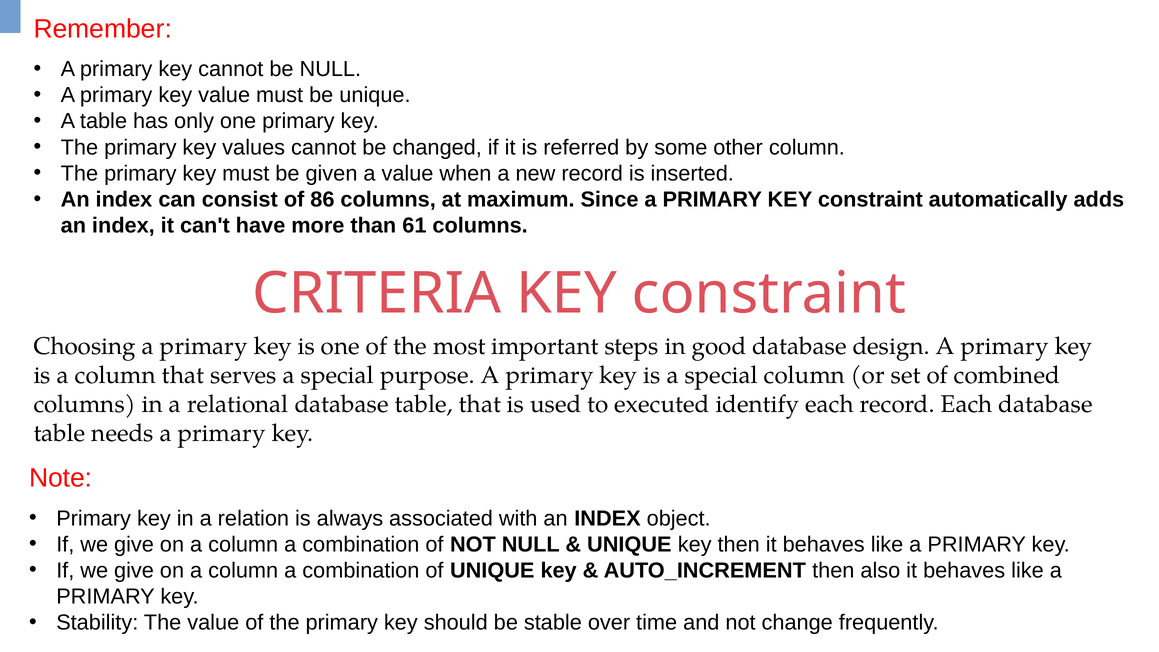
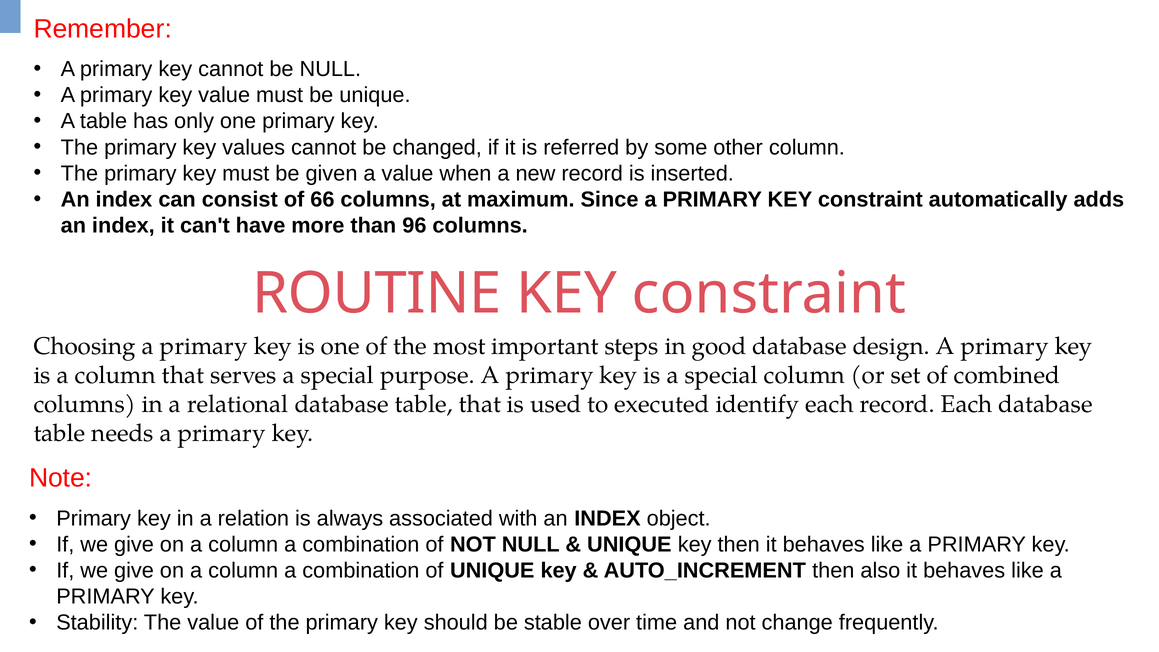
86: 86 -> 66 (322, 199)
61: 61 -> 96 (414, 226)
CRITERIA: CRITERIA -> ROUTINE (377, 294)
